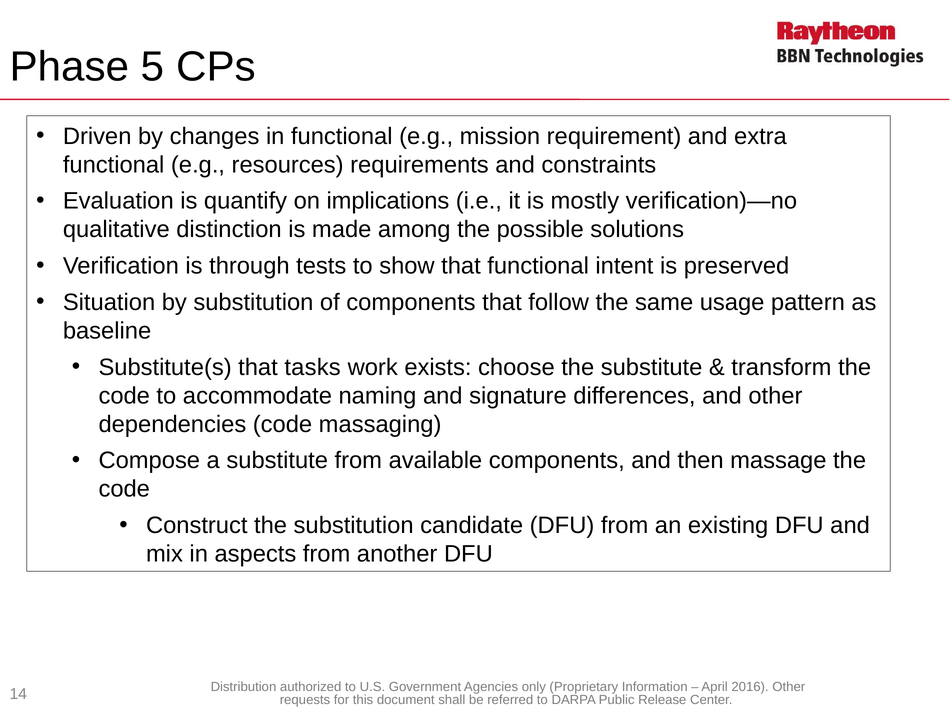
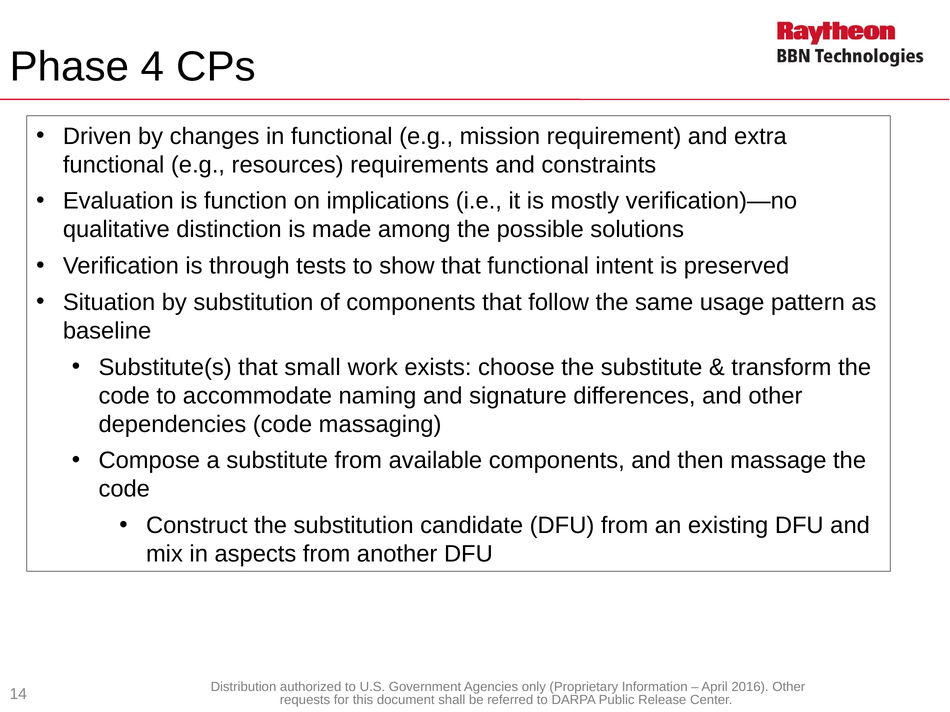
5: 5 -> 4 (153, 67)
quantify: quantify -> function (246, 201)
tasks: tasks -> small (313, 368)
